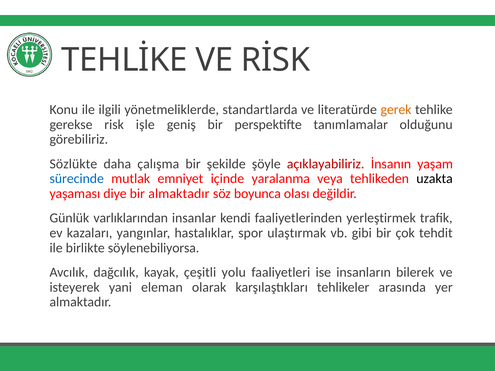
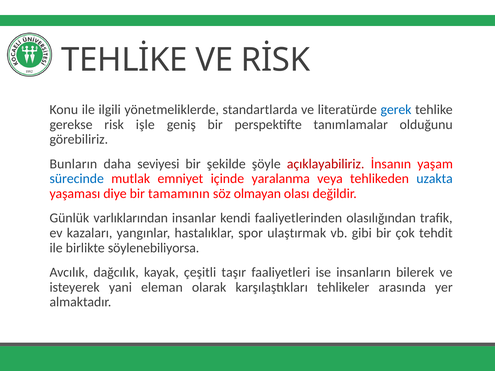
gerek colour: orange -> blue (396, 110)
Sözlükte: Sözlükte -> Bunların (73, 164)
çalışma: çalışma -> seviyesi (158, 164)
uzakta colour: black -> blue (435, 179)
bir almaktadır: almaktadır -> tamamının (179, 194)
boyunca: boyunca -> olmayan (257, 194)
yerleştirmek: yerleştirmek -> olasılığından (381, 218)
yolu: yolu -> taşır (234, 272)
